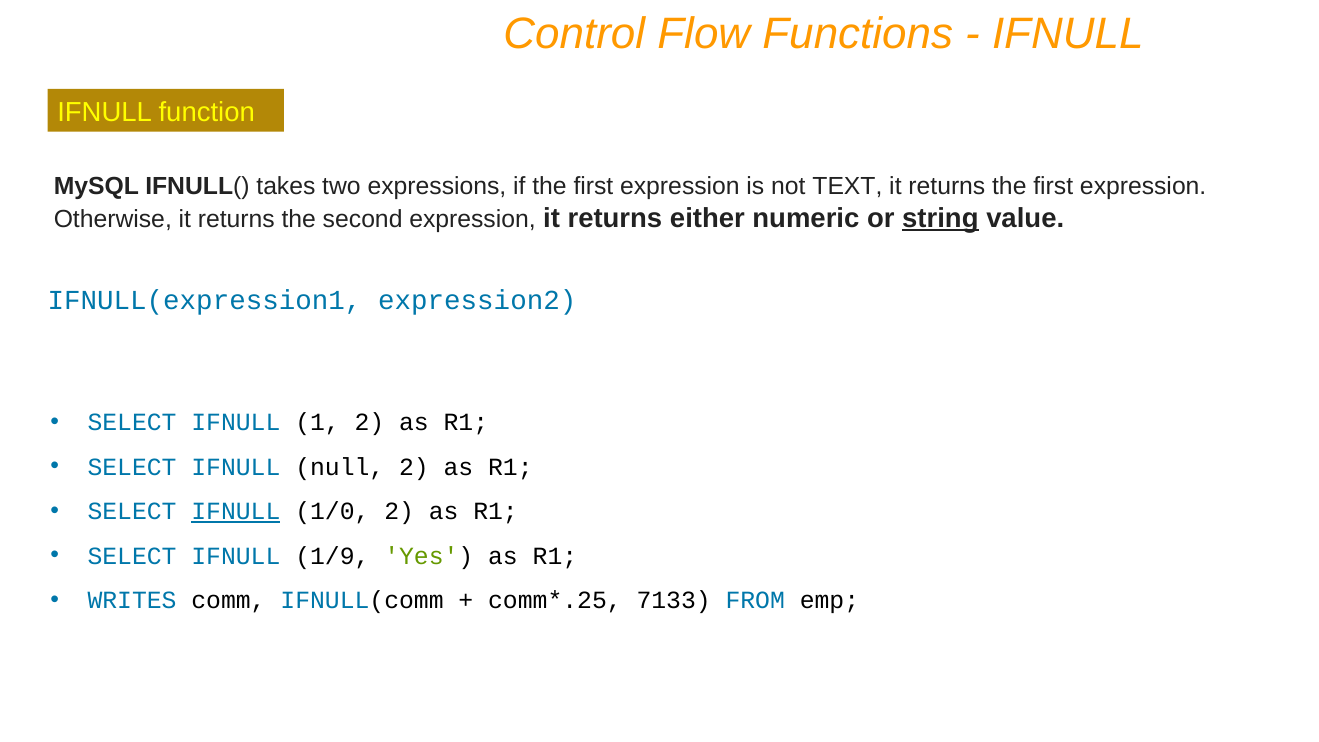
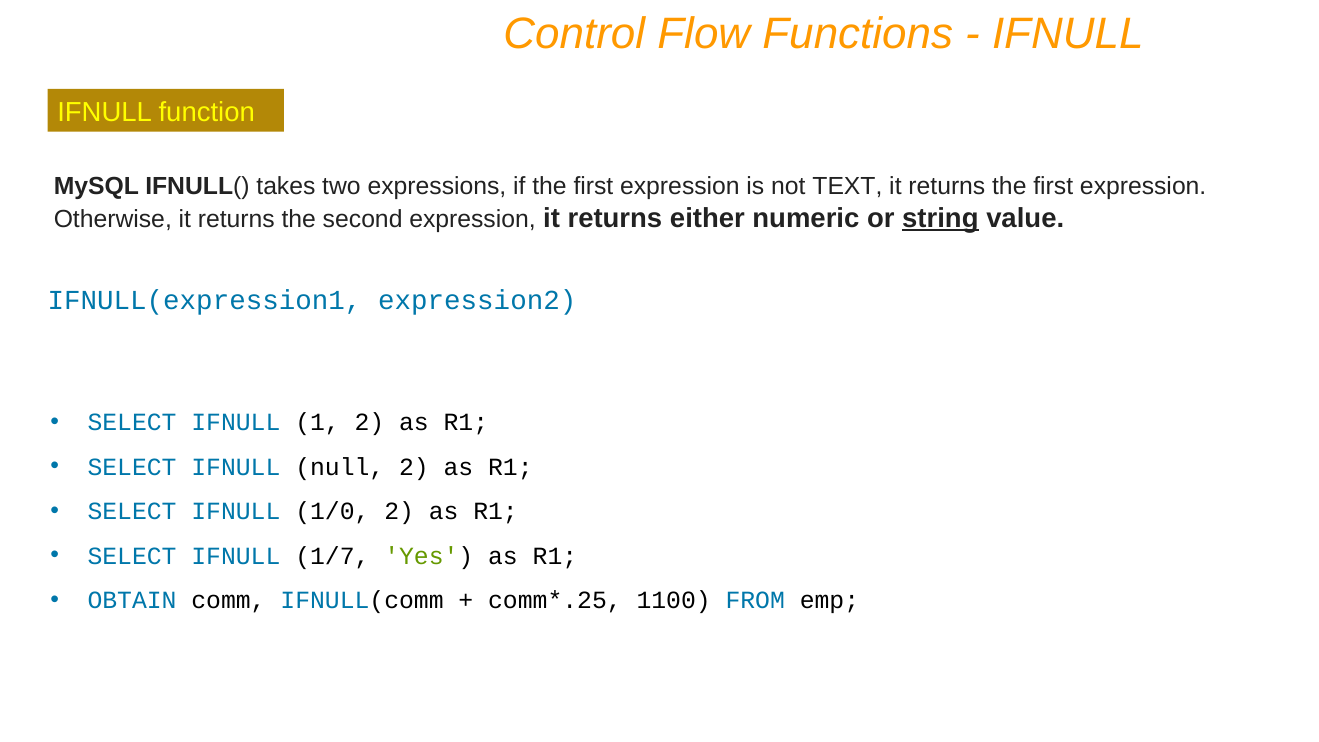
IFNULL underline: present -> none (236, 511)
1/9: 1/9 -> 1/7 (332, 556)
WRITES: WRITES -> OBTAIN (132, 600)
7133: 7133 -> 1100 (674, 600)
